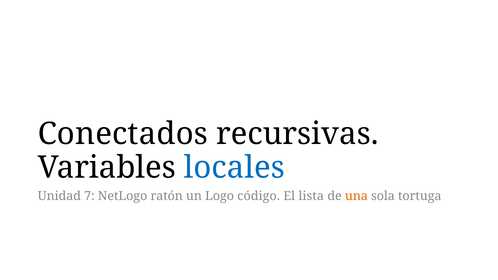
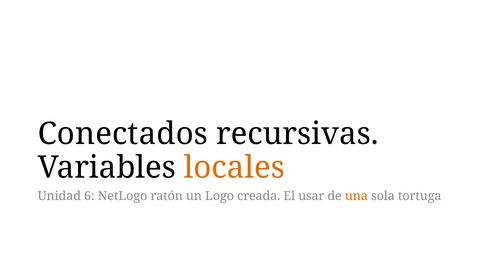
locales colour: blue -> orange (234, 167)
7: 7 -> 6 (89, 196)
código: código -> creada (259, 196)
lista: lista -> usar (311, 196)
